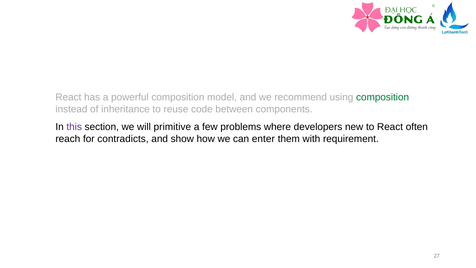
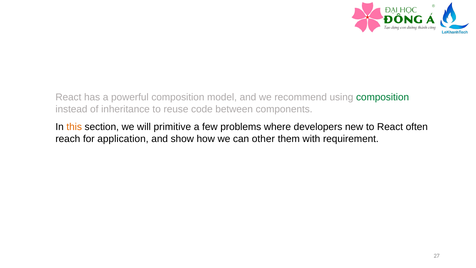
this colour: purple -> orange (74, 127)
contradicts: contradicts -> application (123, 139)
enter: enter -> other (263, 139)
